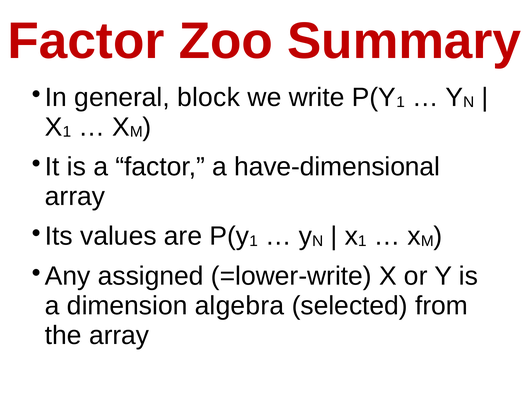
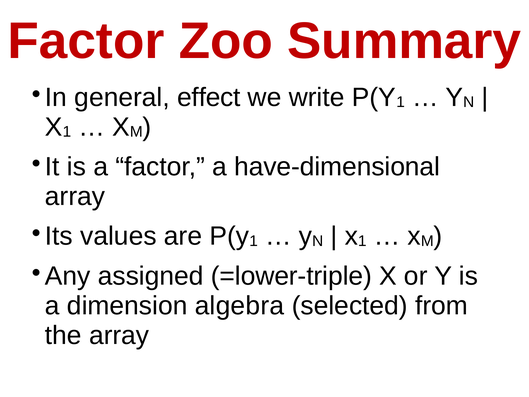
block: block -> effect (209, 97)
=lower-write: =lower-write -> =lower-triple (291, 276)
